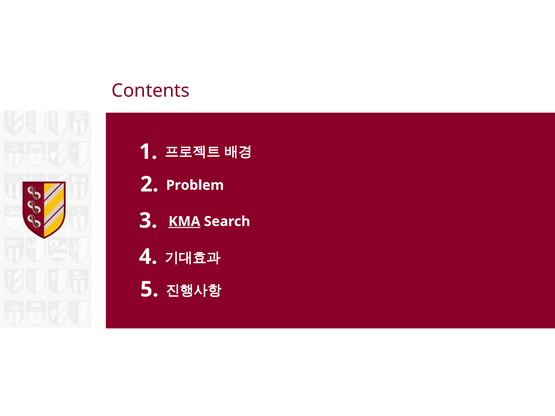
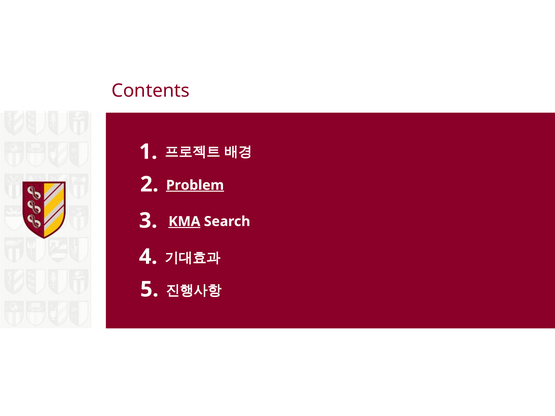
Problem underline: none -> present (195, 185)
